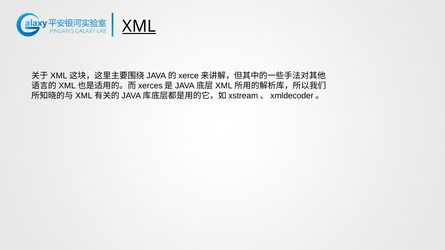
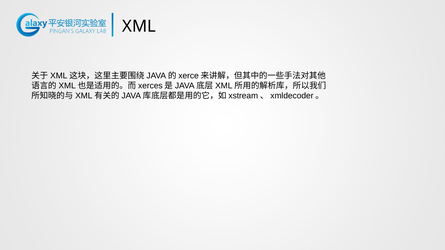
XML underline: present -> none (139, 27)
